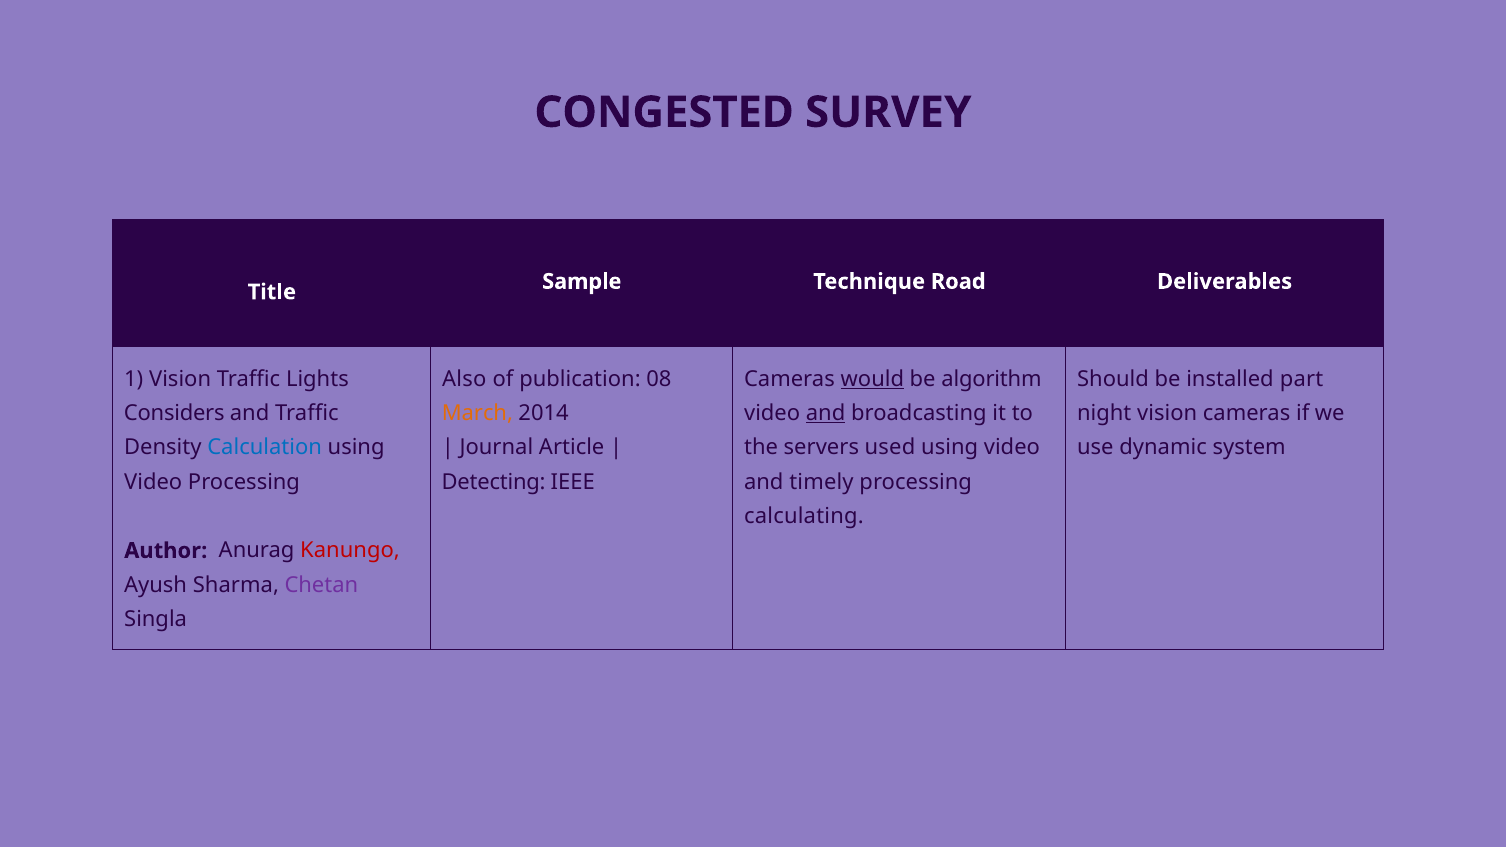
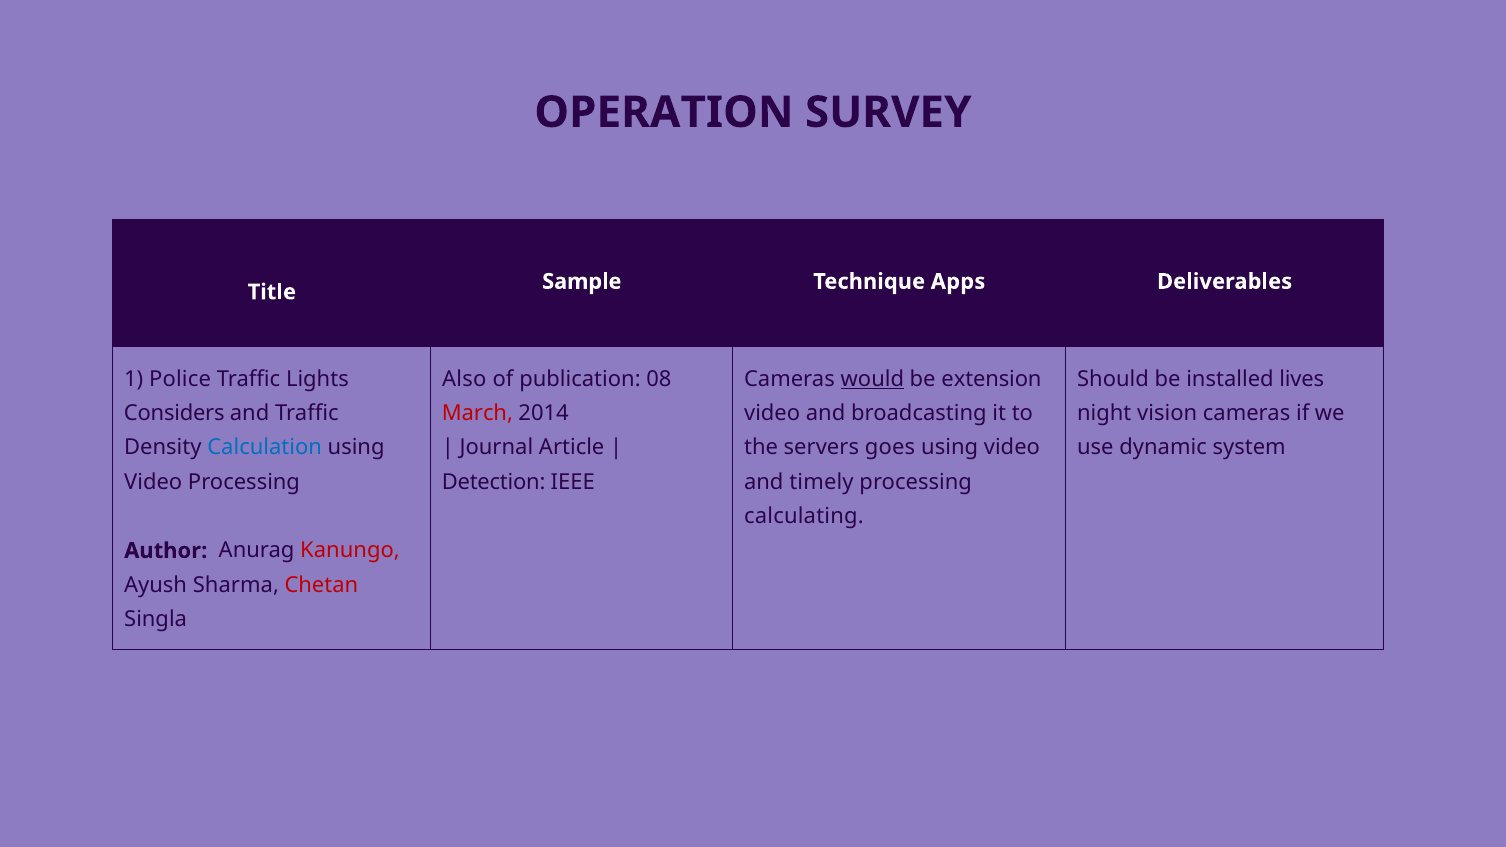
CONGESTED: CONGESTED -> OPERATION (664, 112)
Road: Road -> Apps (958, 282)
1 Vision: Vision -> Police (180, 379)
algorithm: algorithm -> extension (991, 379)
part: part -> lives (1302, 379)
March colour: orange -> red (477, 413)
and underline: present -> none (826, 413)
used: used -> goes (890, 448)
Detecting: Detecting -> Detection (494, 482)
Chetan colour: purple -> red (321, 585)
